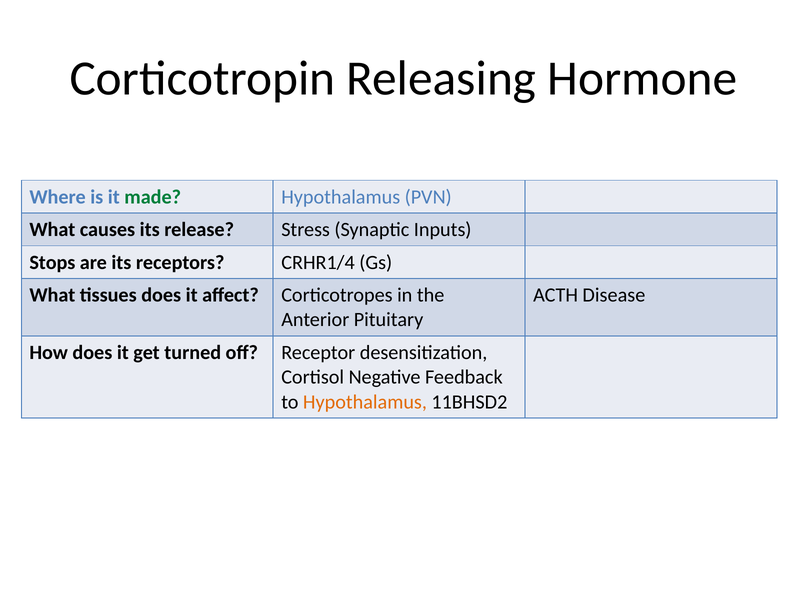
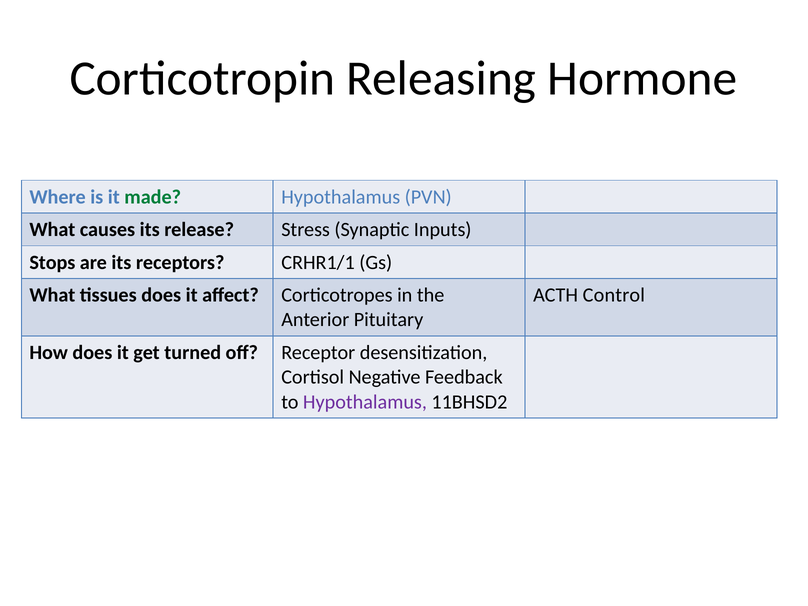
CRHR1/4: CRHR1/4 -> CRHR1/1 (318, 262)
Disease: Disease -> Control (614, 295)
Hypothalamus colour: orange -> purple (365, 402)
